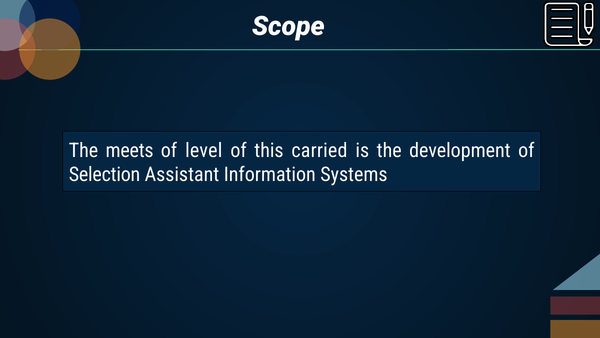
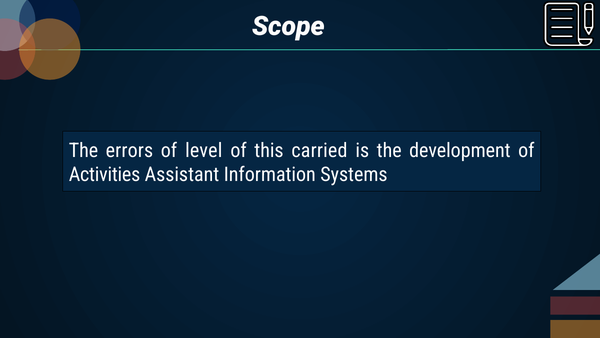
meets: meets -> errors (129, 150)
Selection: Selection -> Activities (105, 174)
